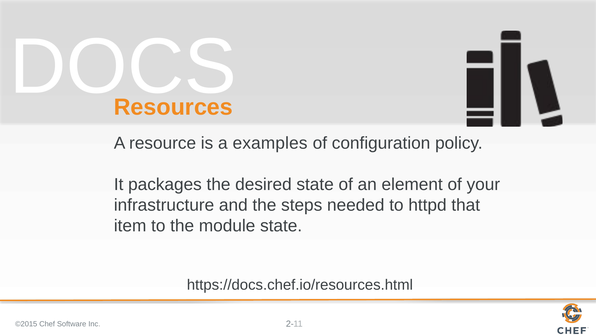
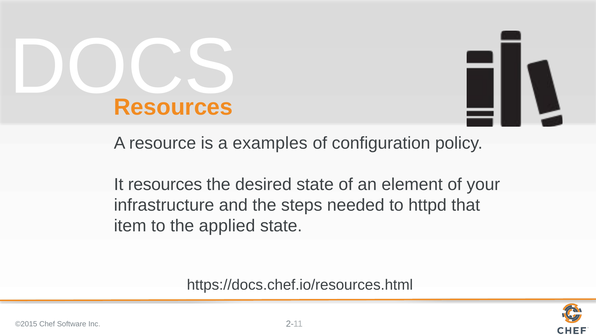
It packages: packages -> resources (165, 185)
module: module -> applied (227, 226)
